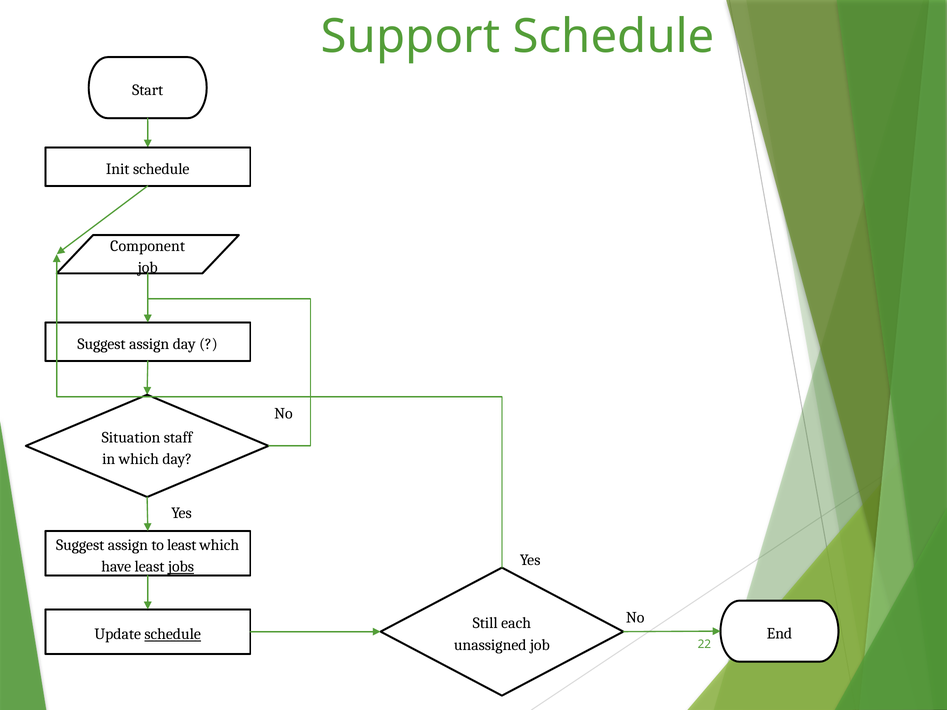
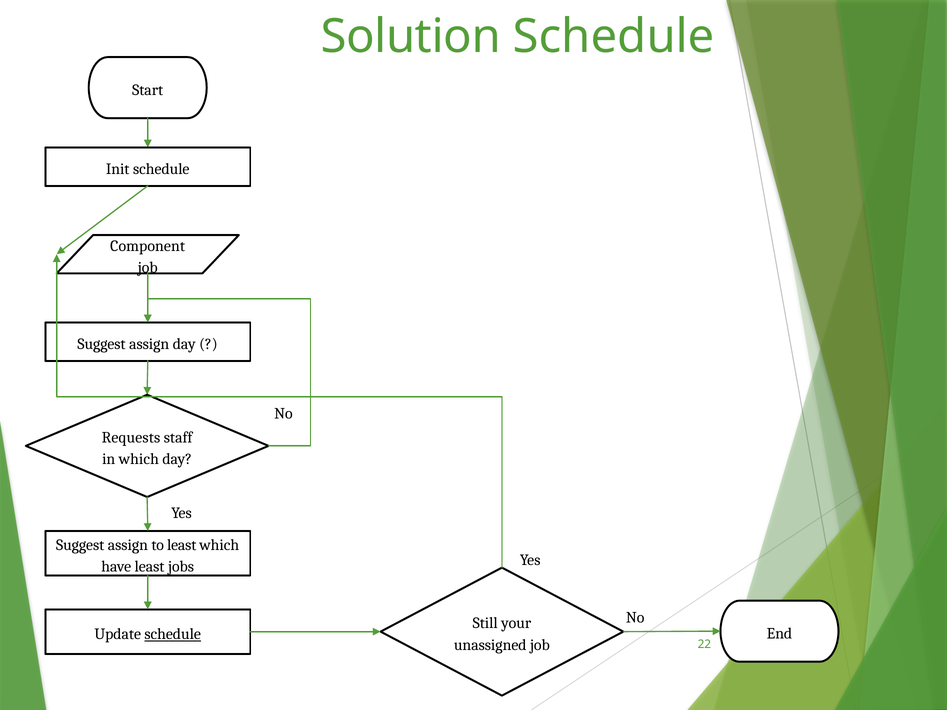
Support: Support -> Solution (411, 36)
Situation: Situation -> Requests (131, 438)
jobs underline: present -> none (181, 567)
each: each -> your (516, 623)
